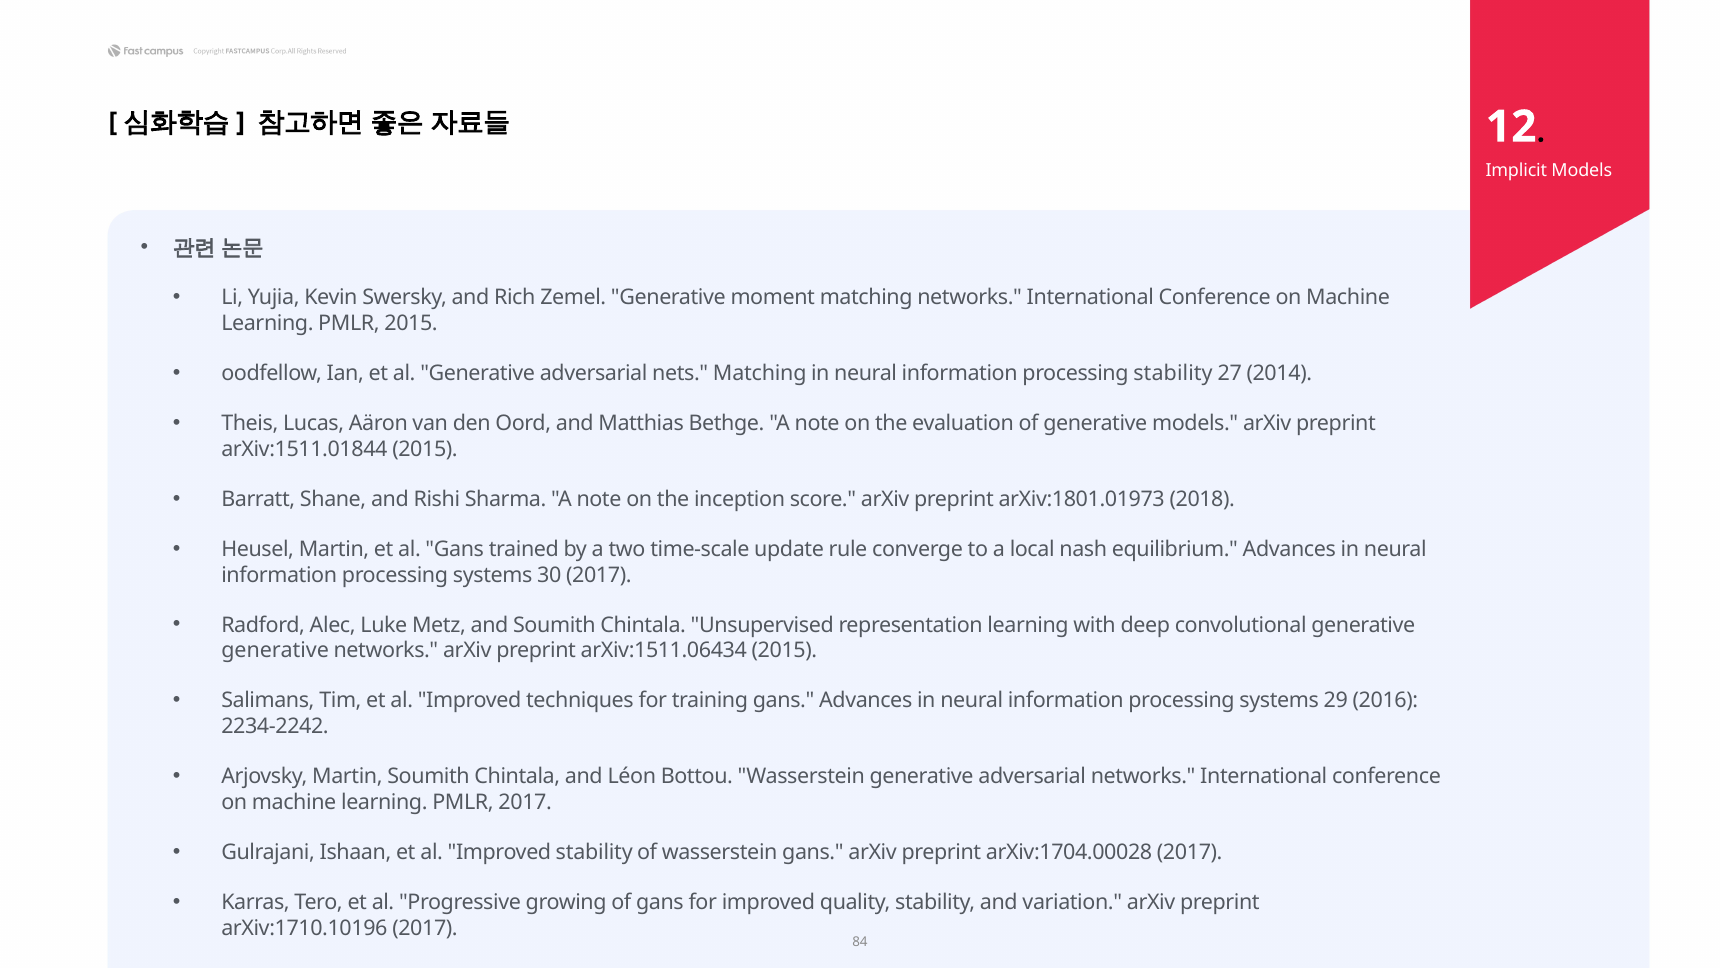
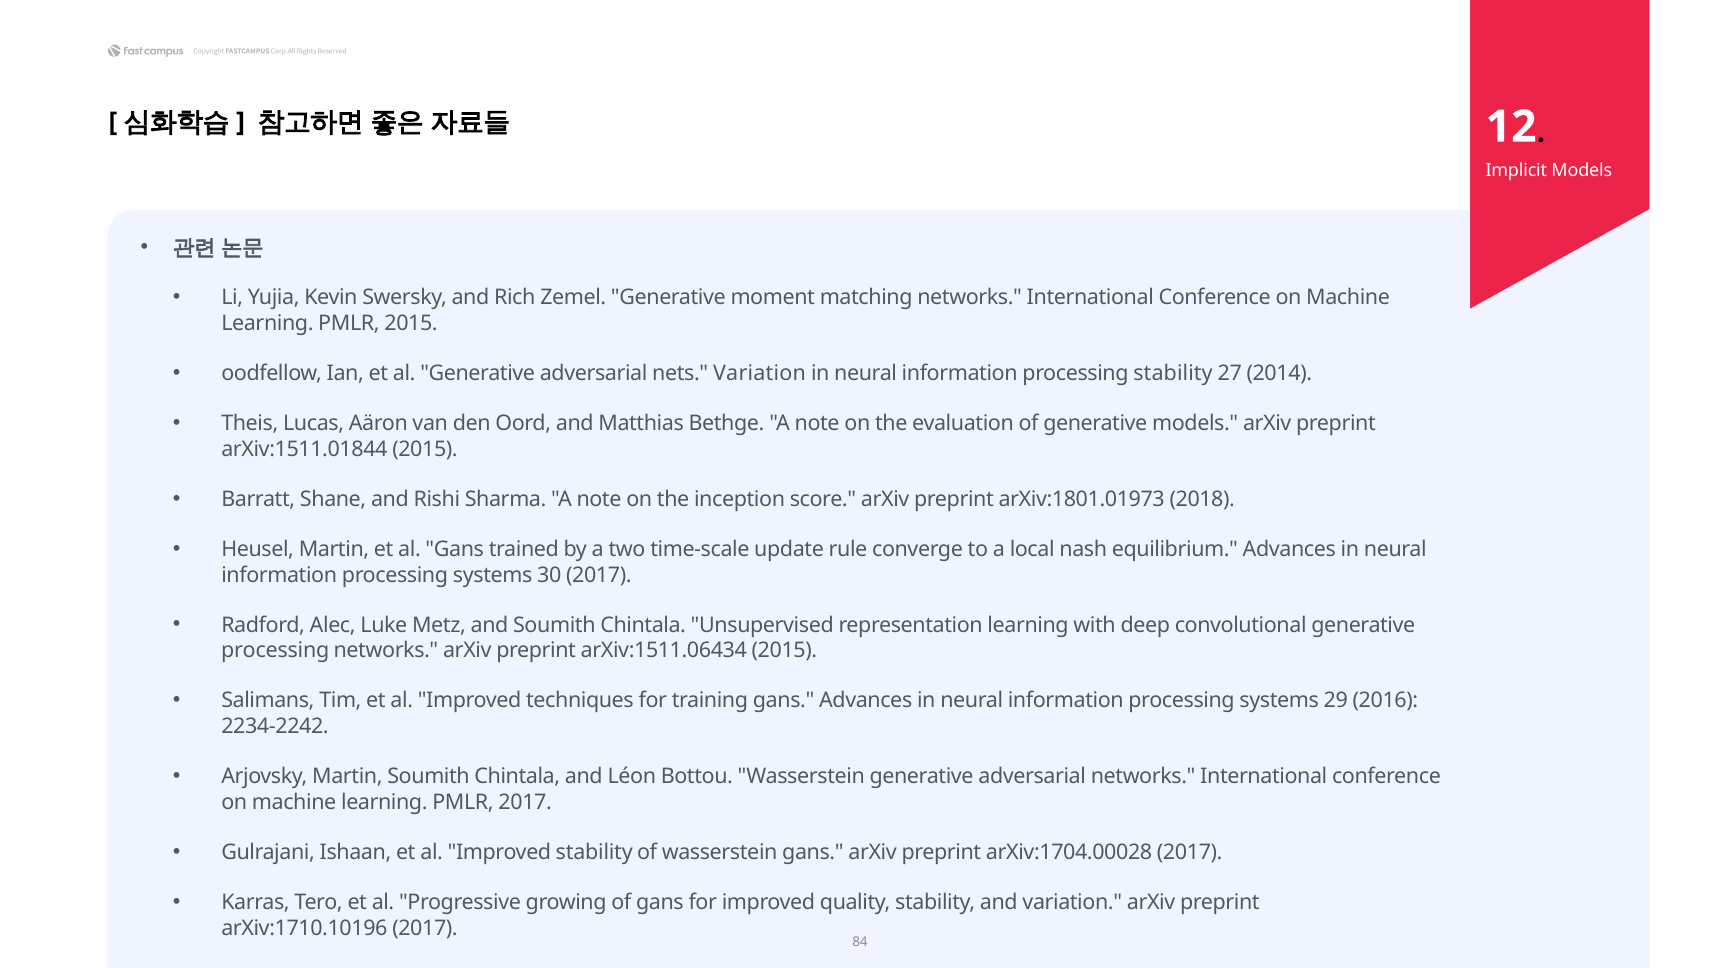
nets Matching: Matching -> Variation (760, 373)
generative: generative -> processing (275, 650)
